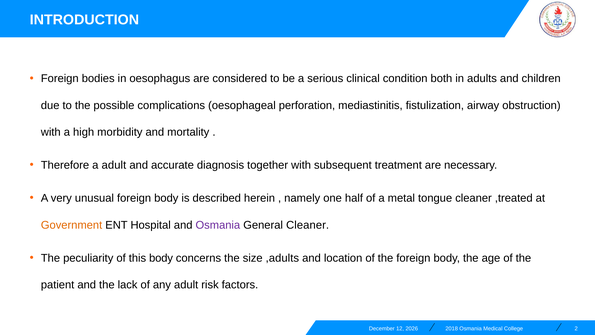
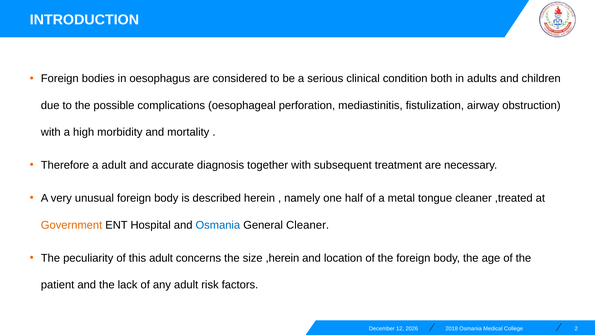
Osmania colour: purple -> blue (218, 225)
this body: body -> adult (161, 258)
,adults: ,adults -> ,herein (282, 258)
